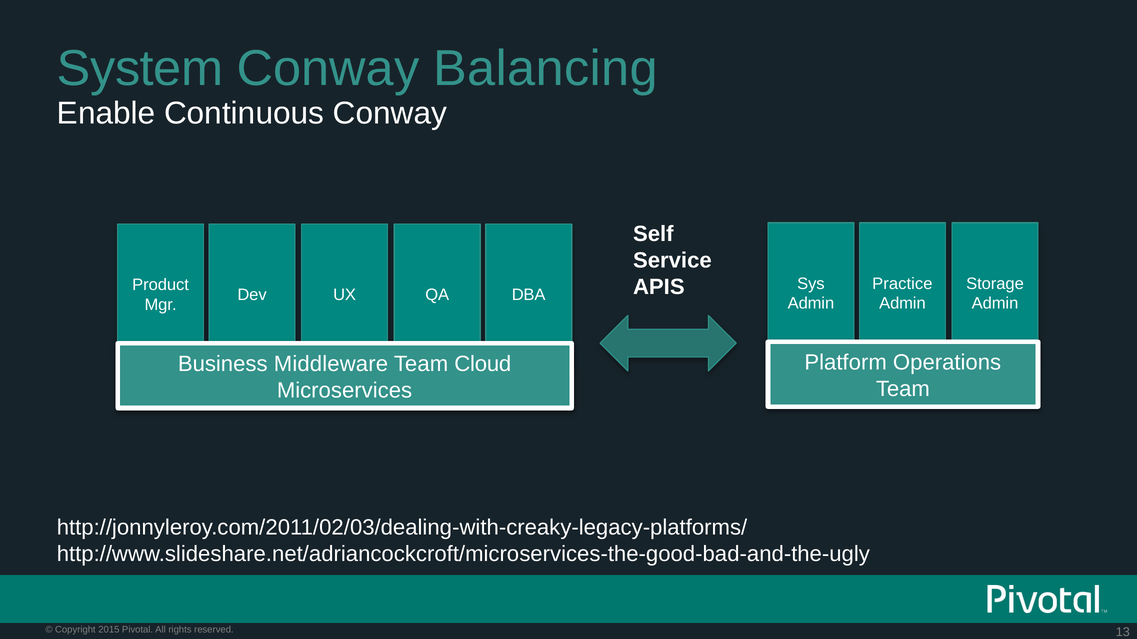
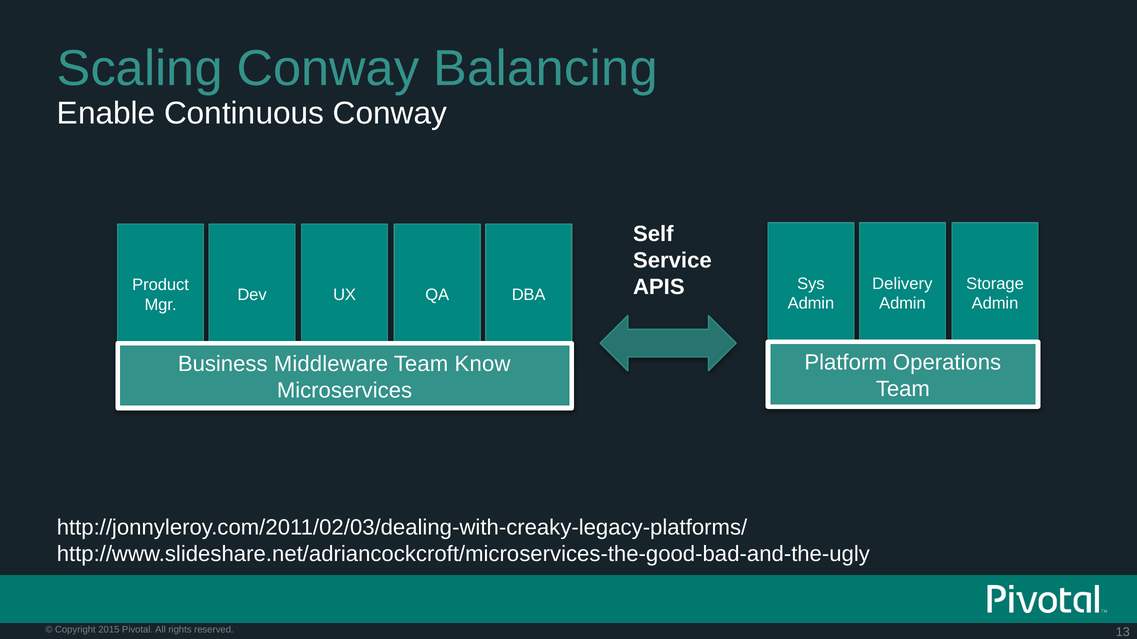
System: System -> Scaling (140, 69)
Practice: Practice -> Delivery (902, 284)
Cloud: Cloud -> Know (483, 364)
